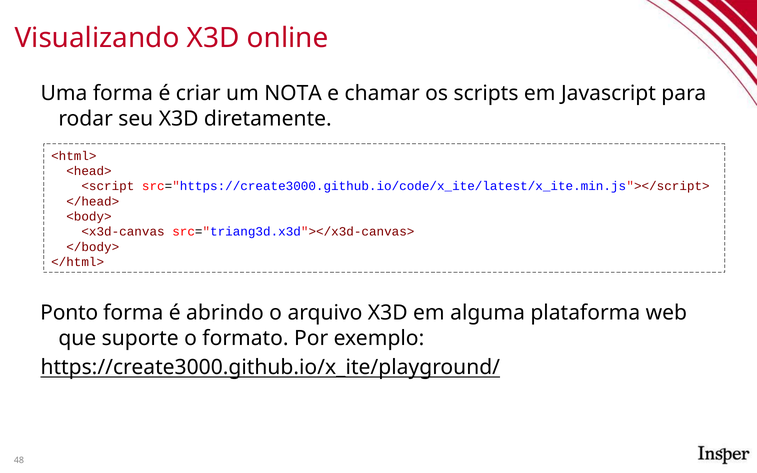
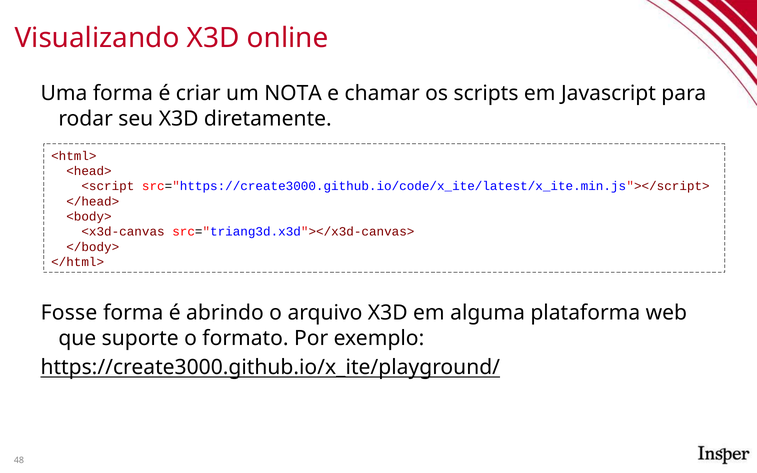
Ponto: Ponto -> Fosse (69, 313)
